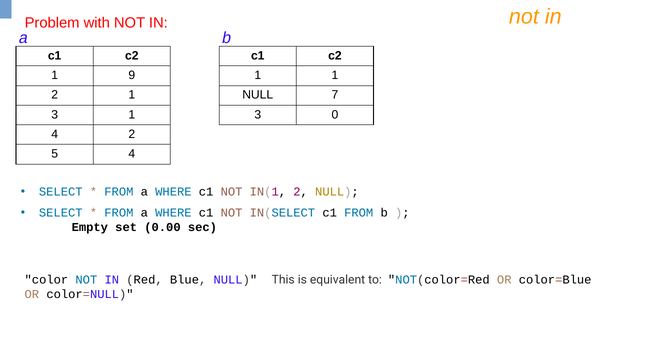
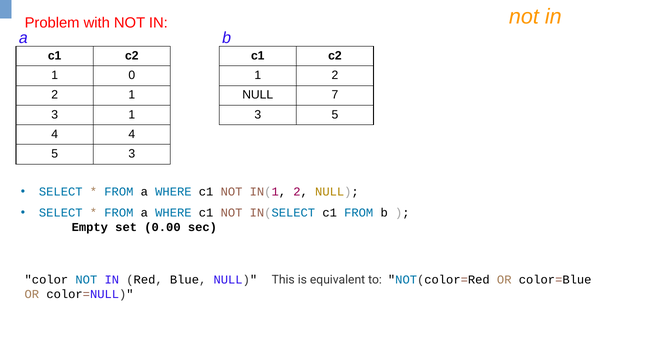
9: 9 -> 0 (132, 75)
1 1: 1 -> 2 (335, 75)
3 0: 0 -> 5 (335, 115)
4 2: 2 -> 4 (132, 134)
5 4: 4 -> 3 (132, 154)
